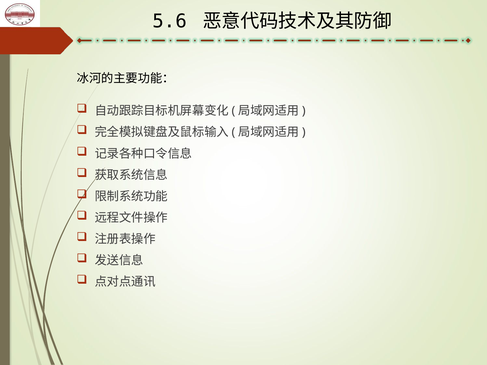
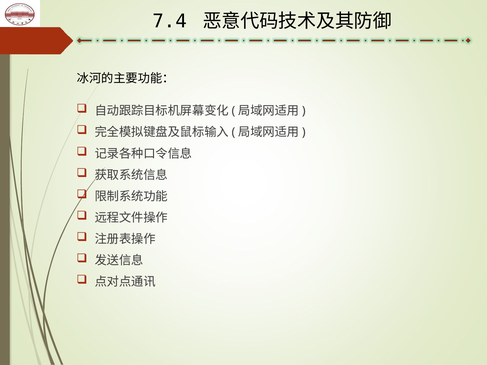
5.6: 5.6 -> 7.4 (170, 21)
